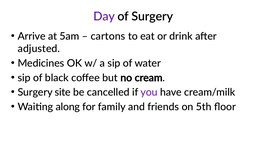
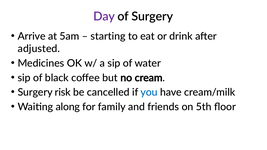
cartons: cartons -> starting (108, 36)
site: site -> risk (63, 92)
you colour: purple -> blue (149, 92)
